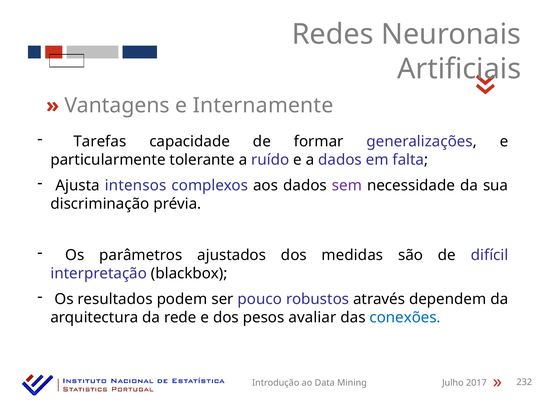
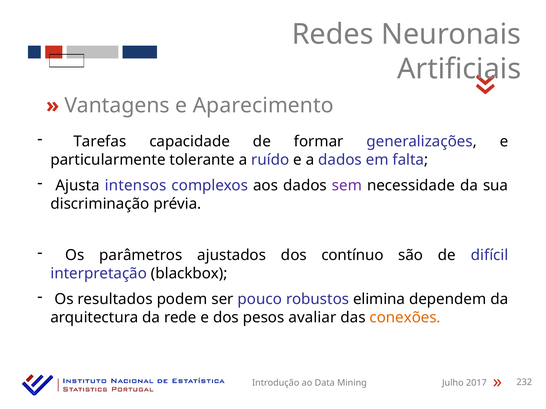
Internamente: Internamente -> Aparecimento (263, 106)
medidas: medidas -> contínuo (353, 256)
através: através -> elimina (379, 300)
conexões colour: blue -> orange (405, 318)
